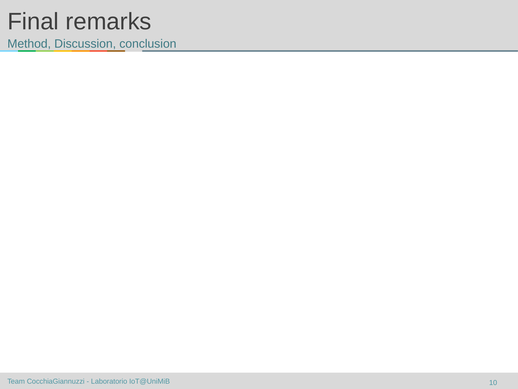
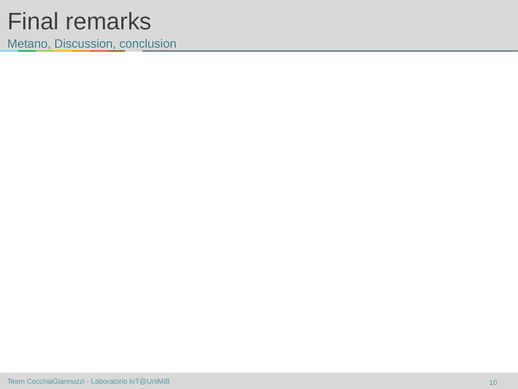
Method: Method -> Metano (29, 44)
